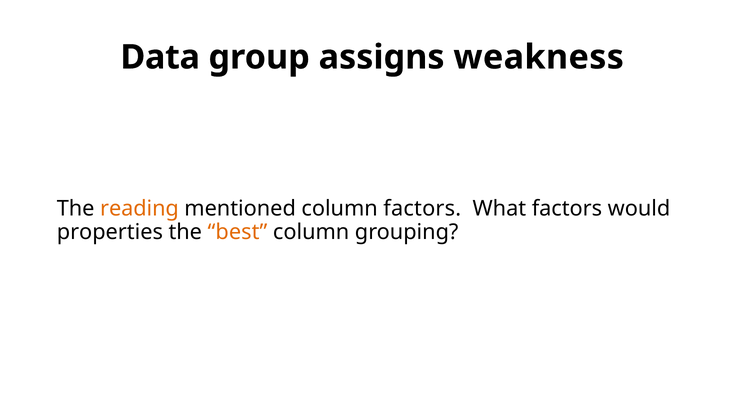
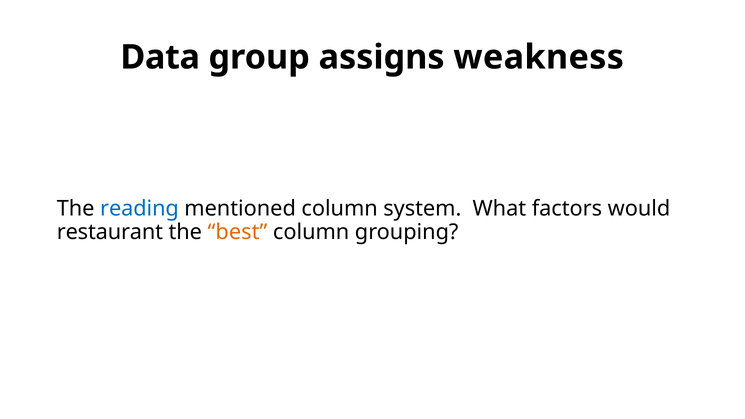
reading colour: orange -> blue (139, 208)
column factors: factors -> system (422, 208)
properties: properties -> restaurant (110, 232)
